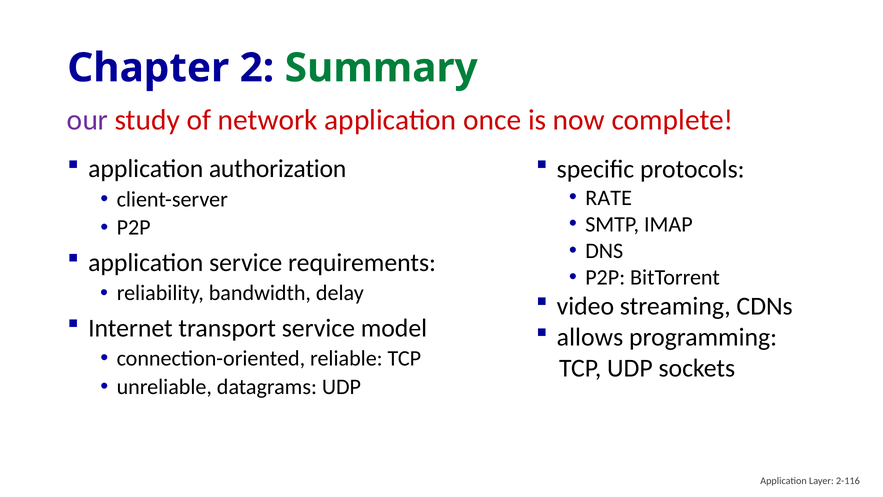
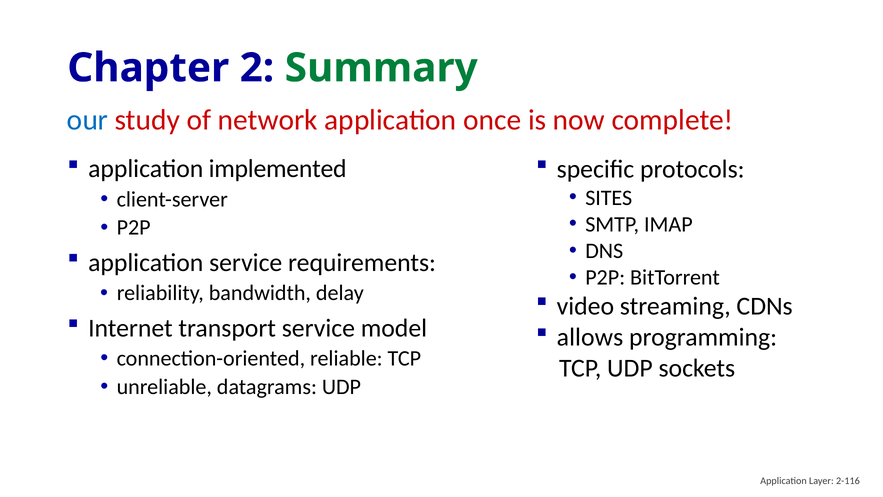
our colour: purple -> blue (88, 120)
authorization: authorization -> implemented (278, 169)
RATE: RATE -> SITES (609, 198)
